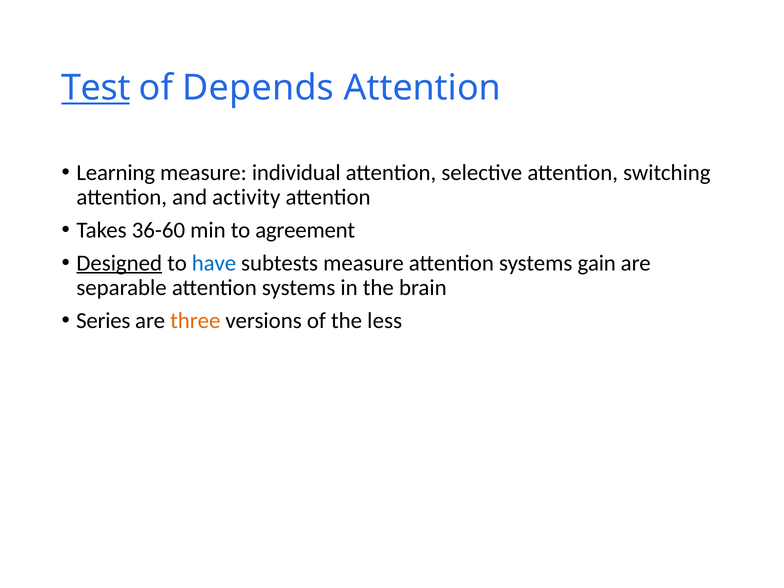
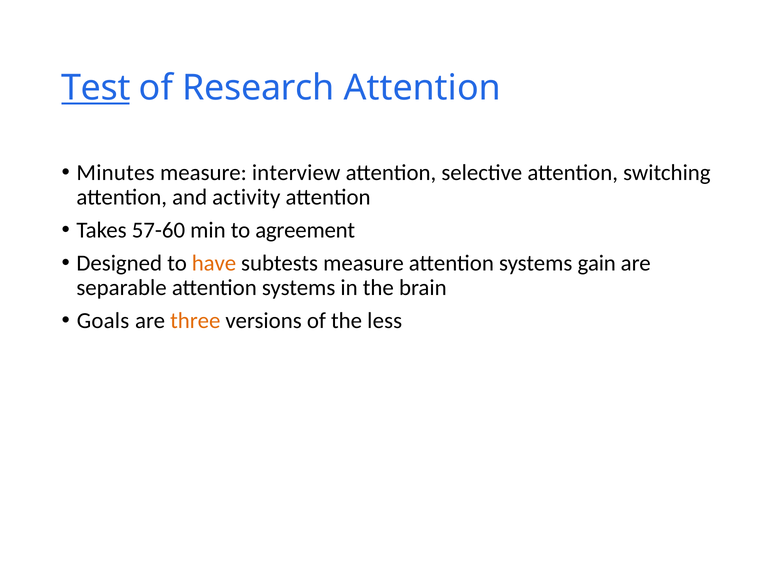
Depends: Depends -> Research (258, 88)
Learning: Learning -> Minutes (116, 173)
individual: individual -> interview (296, 173)
36-60: 36-60 -> 57-60 (158, 230)
Designed underline: present -> none (119, 263)
have colour: blue -> orange (214, 263)
Series: Series -> Goals (103, 321)
